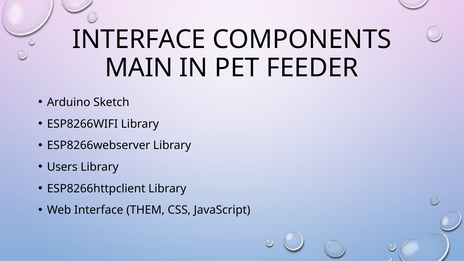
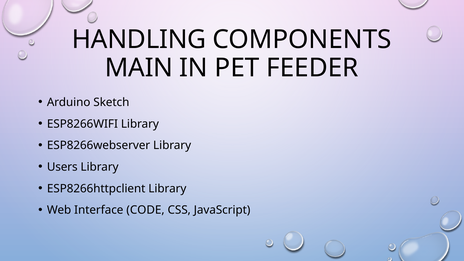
INTERFACE: INTERFACE -> HANDLING (139, 40)
THEM: THEM -> CODE (145, 210)
